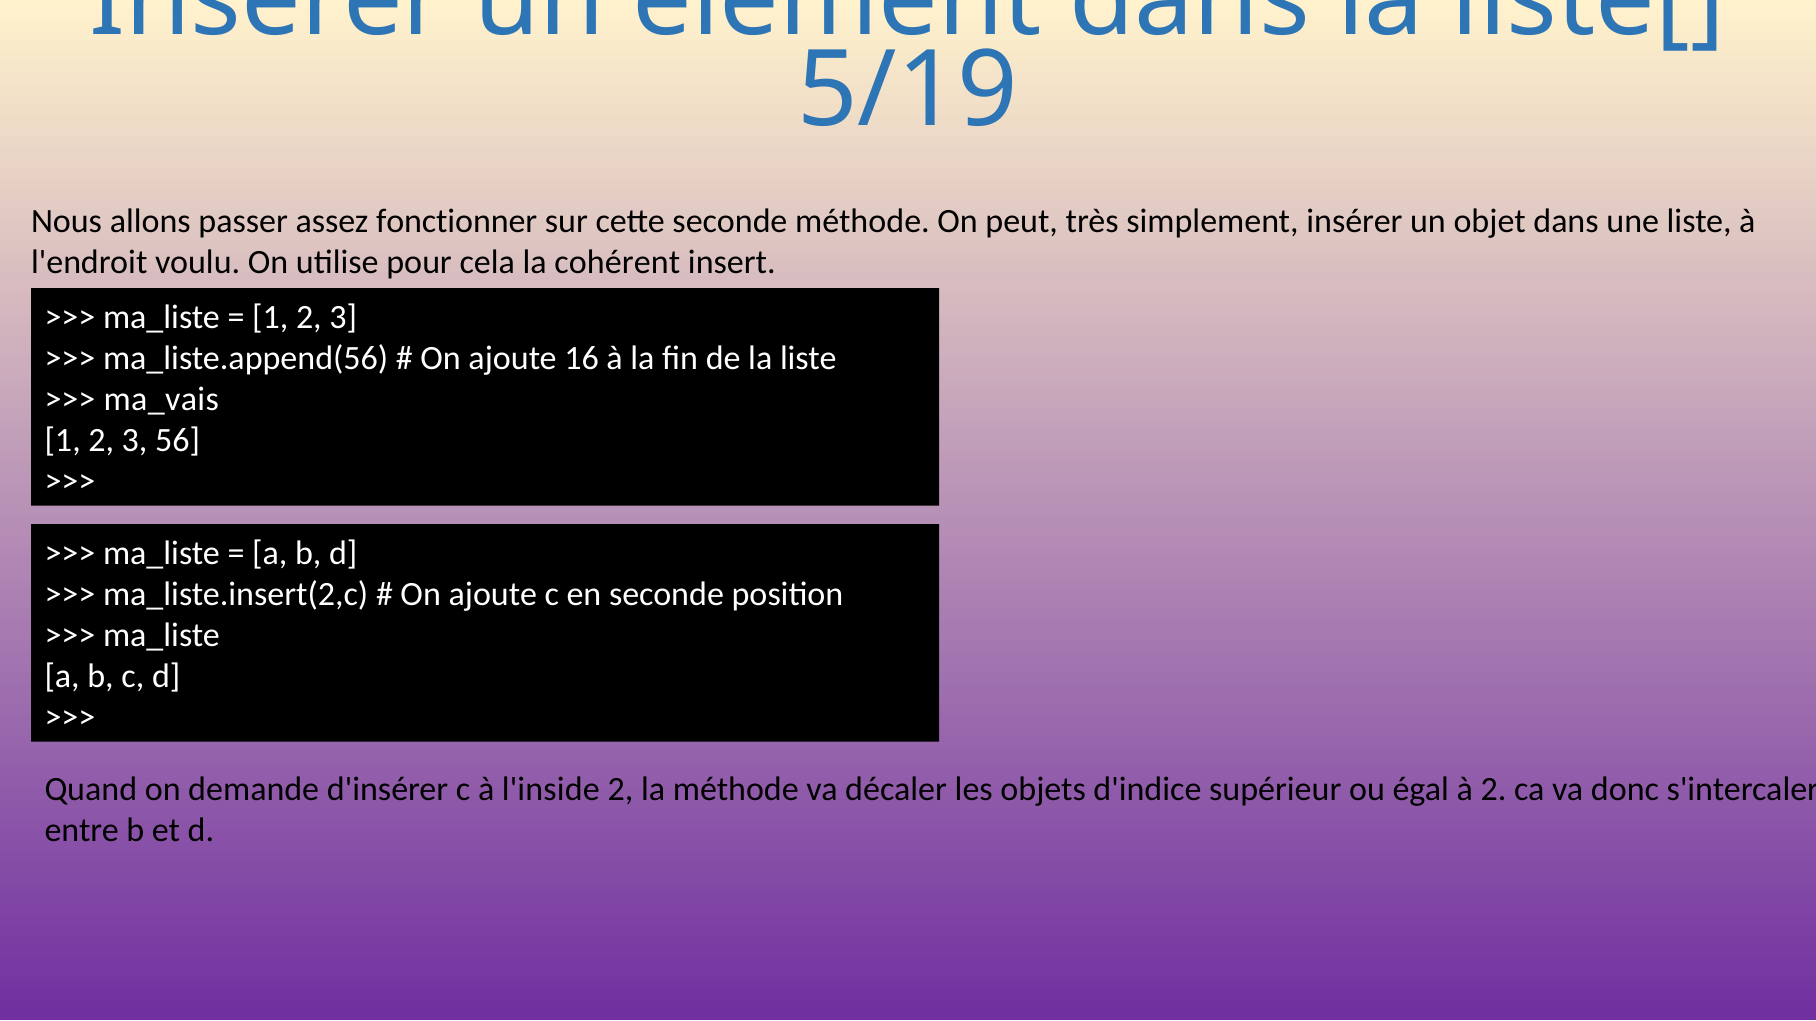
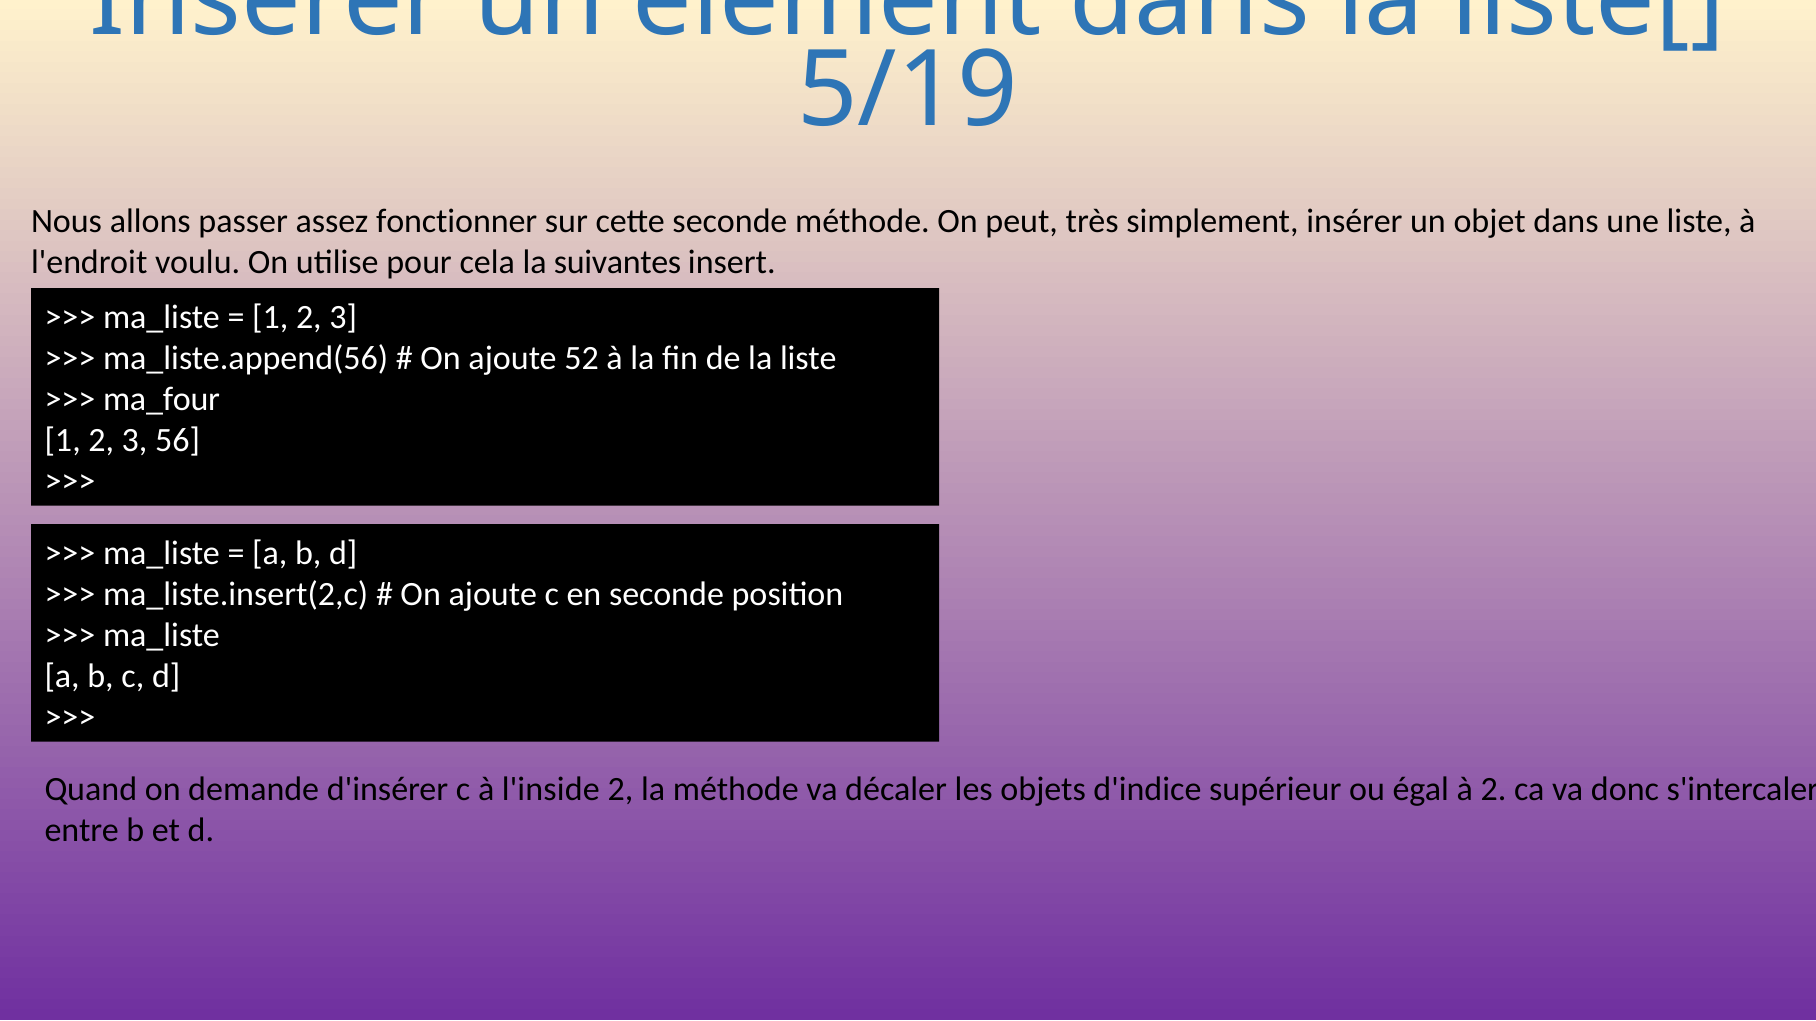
cohérent: cohérent -> suivantes (618, 262)
16: 16 -> 52 (582, 359)
ma_vais: ma_vais -> ma_four (162, 400)
